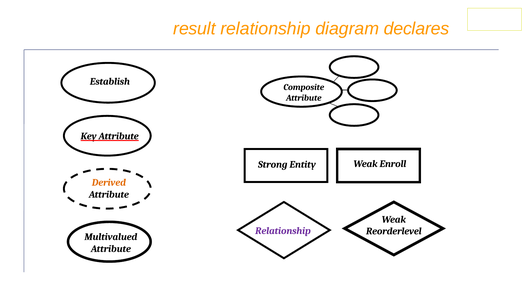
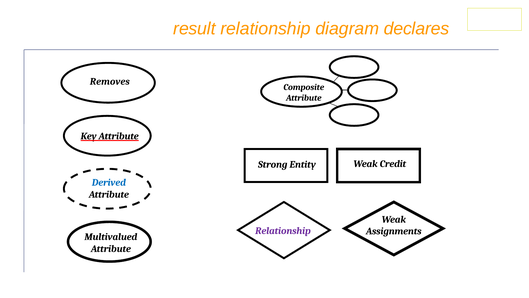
Establish: Establish -> Removes (110, 81)
Enroll: Enroll -> Credit (393, 164)
Derived colour: orange -> blue (109, 182)
Reorderlevel: Reorderlevel -> Assignments (394, 231)
